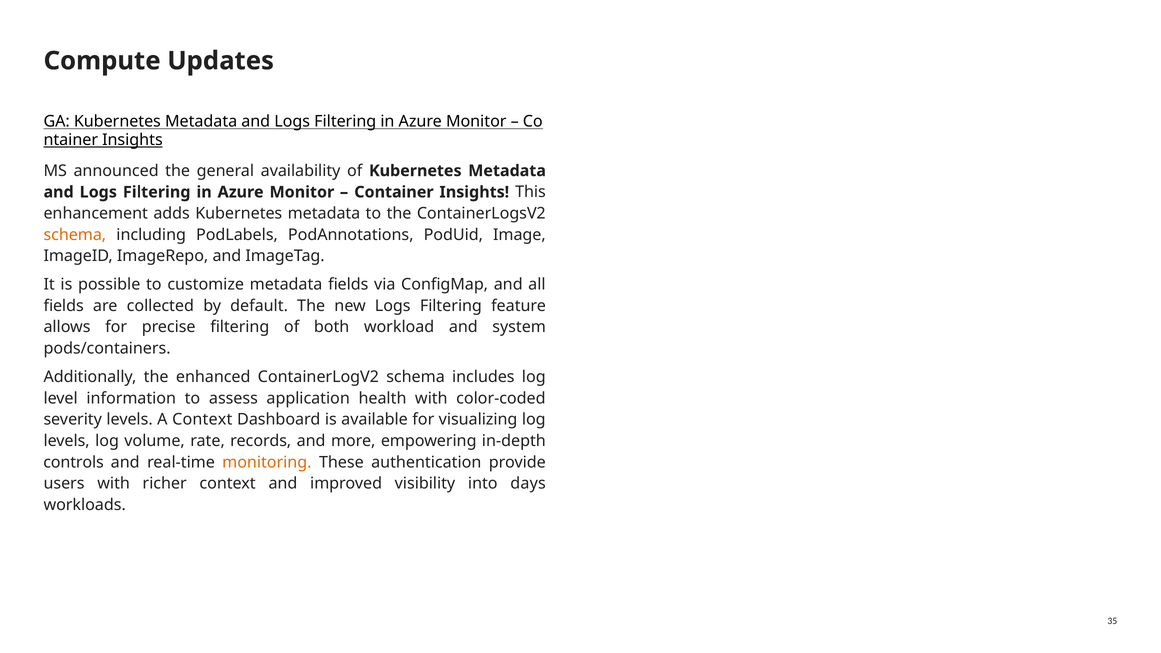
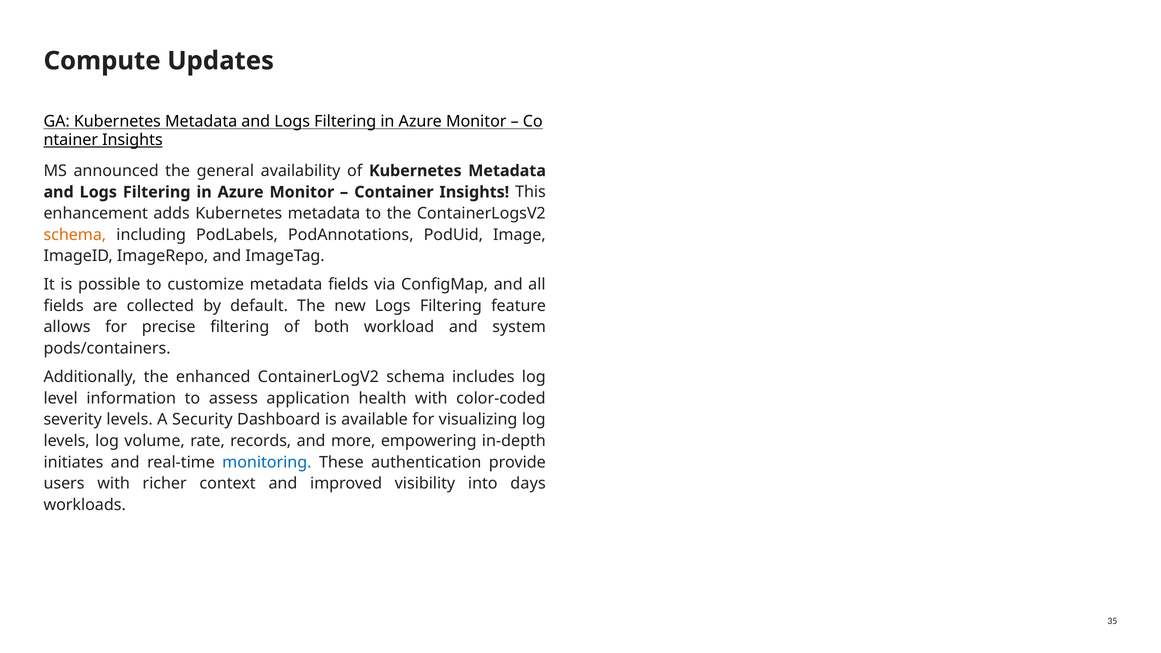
A Context: Context -> Security (202, 420)
controls: controls -> initiates (73, 462)
monitoring colour: orange -> blue (267, 462)
